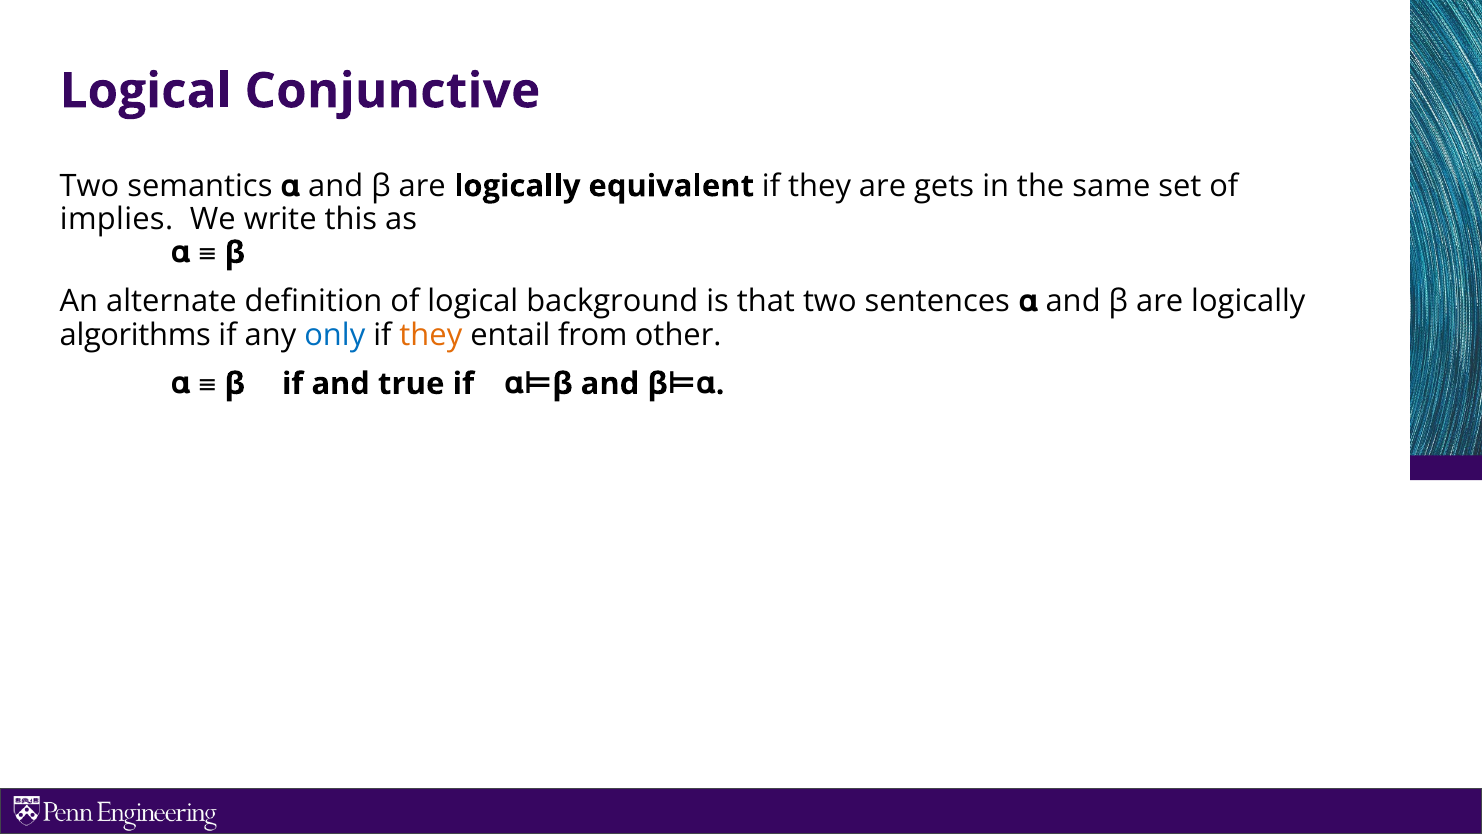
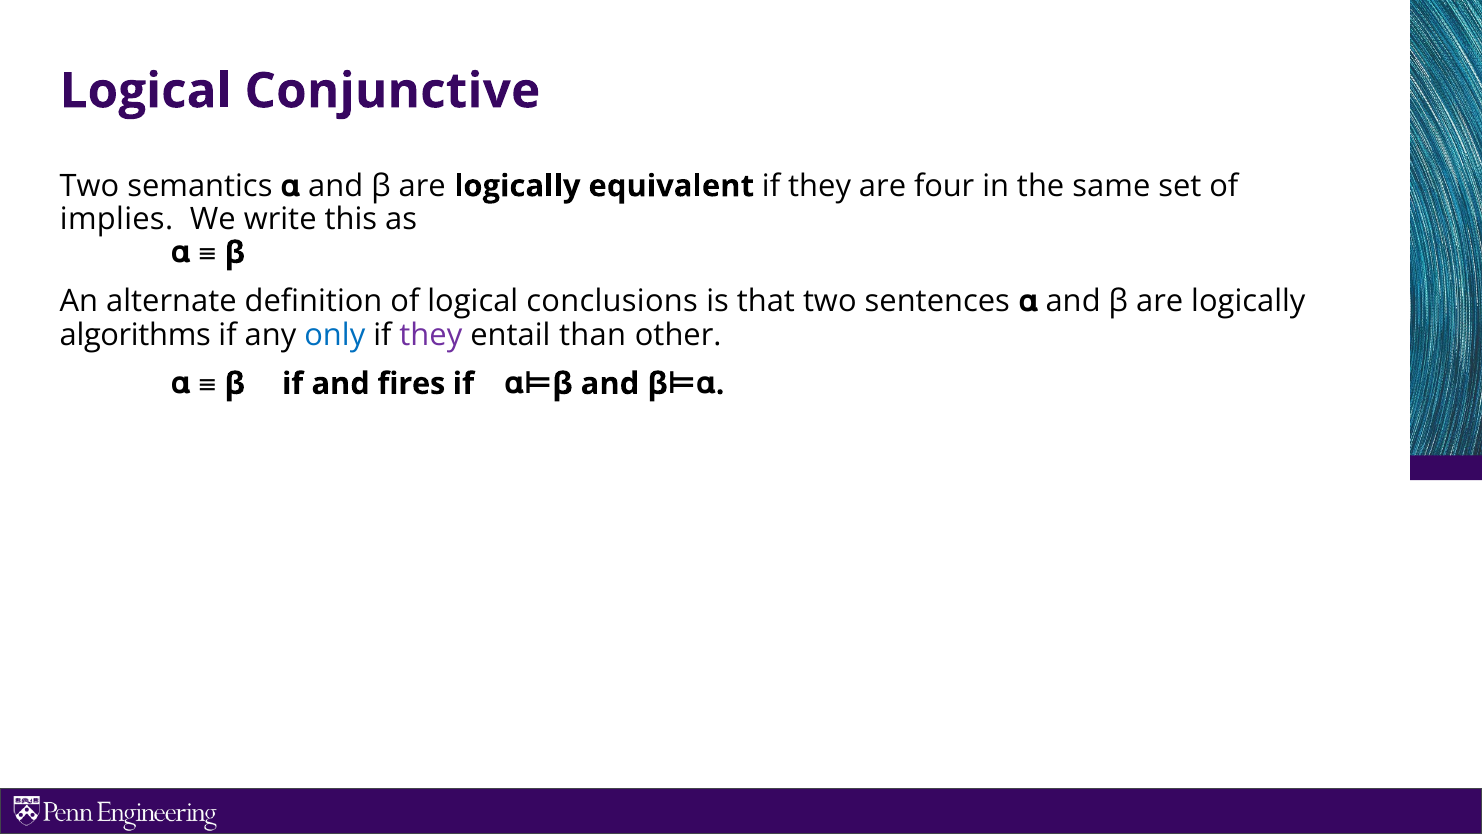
gets: gets -> four (944, 186)
background: background -> conclusions (612, 301)
they colour: orange -> purple (431, 335)
from: from -> than (592, 335)
true: true -> fires (411, 384)
